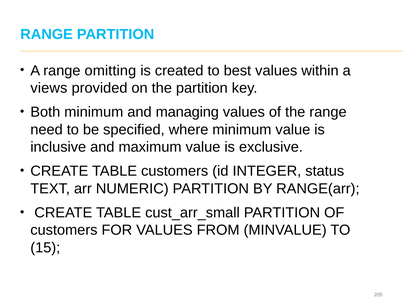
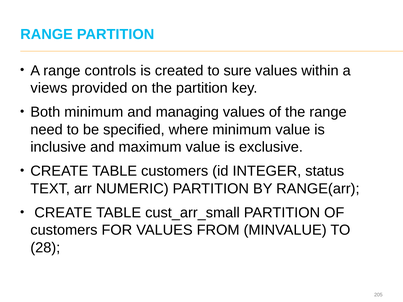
omitting: omitting -> controls (110, 71)
best: best -> sure (238, 71)
15: 15 -> 28 (45, 248)
